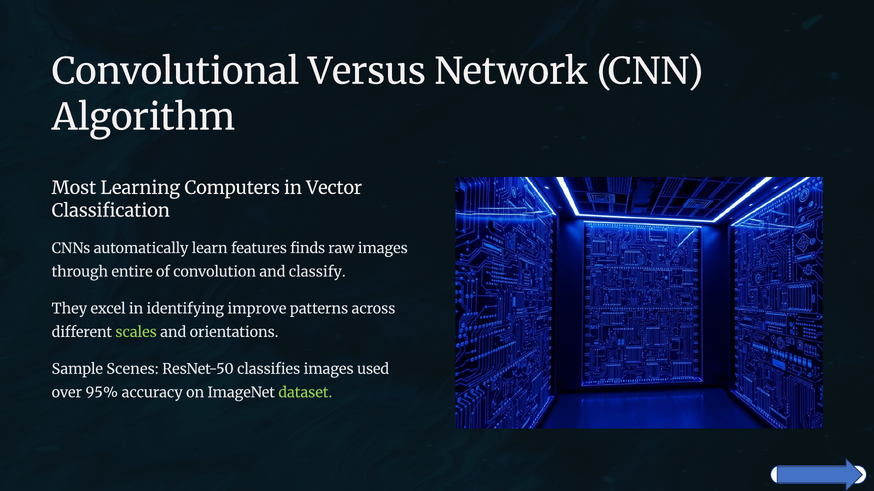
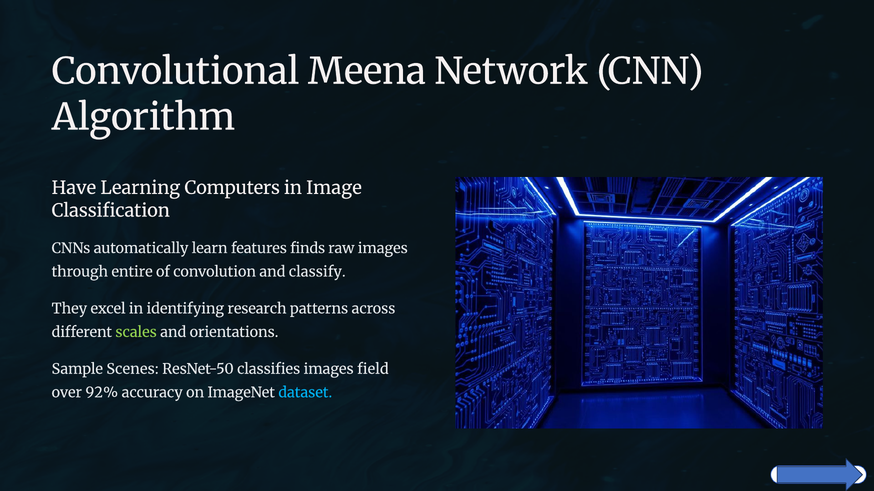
Versus: Versus -> Meena (367, 72)
Most: Most -> Have (74, 188)
Vector: Vector -> Image (334, 188)
improve: improve -> research (257, 309)
used: used -> field (373, 370)
95%: 95% -> 92% (102, 393)
dataset colour: light green -> light blue (305, 393)
